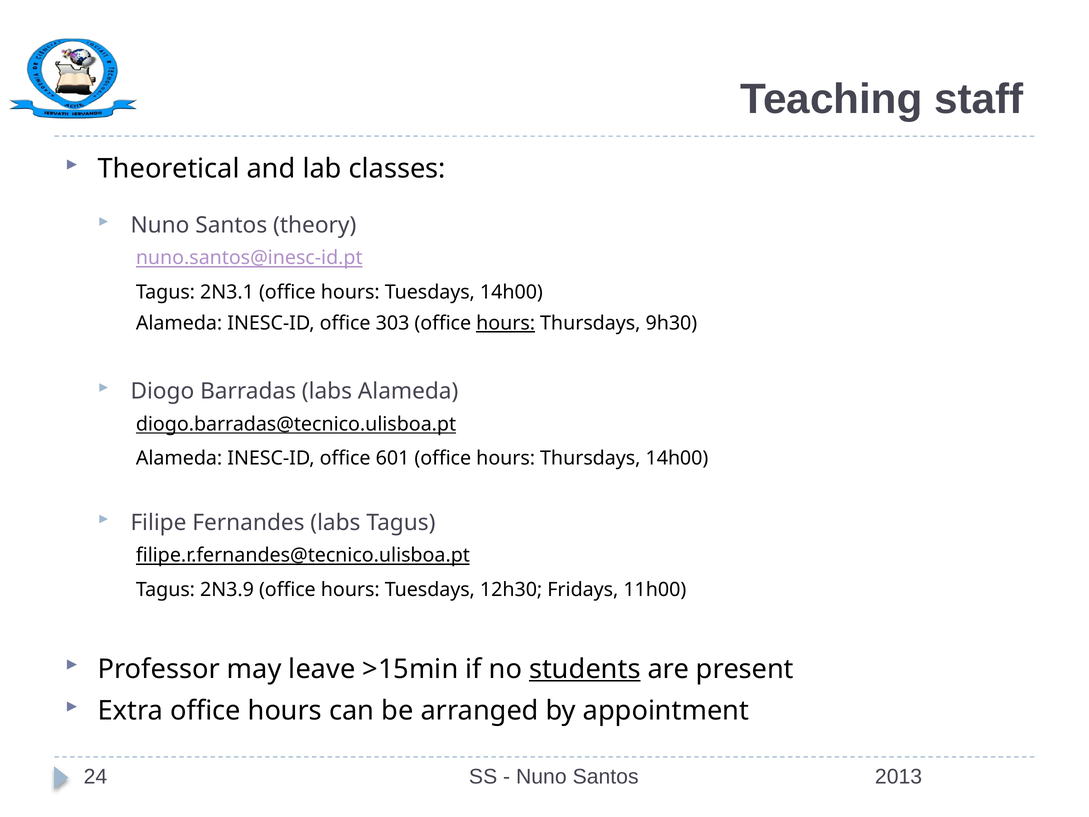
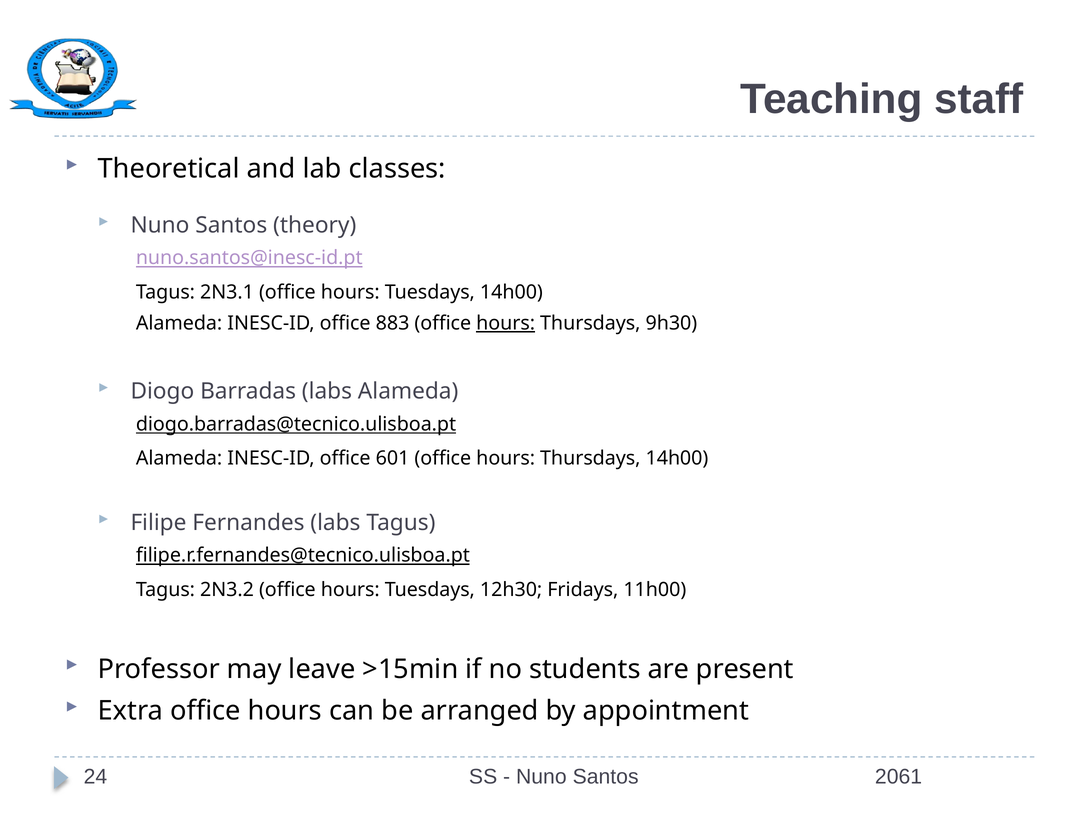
303: 303 -> 883 (393, 323)
2N3.9: 2N3.9 -> 2N3.2 (227, 589)
students underline: present -> none (585, 669)
2013: 2013 -> 2061 (899, 777)
